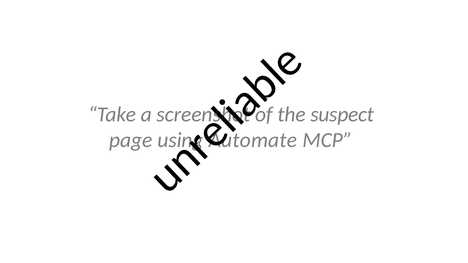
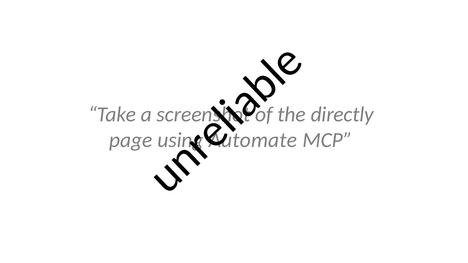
suspect: suspect -> directly (342, 115)
